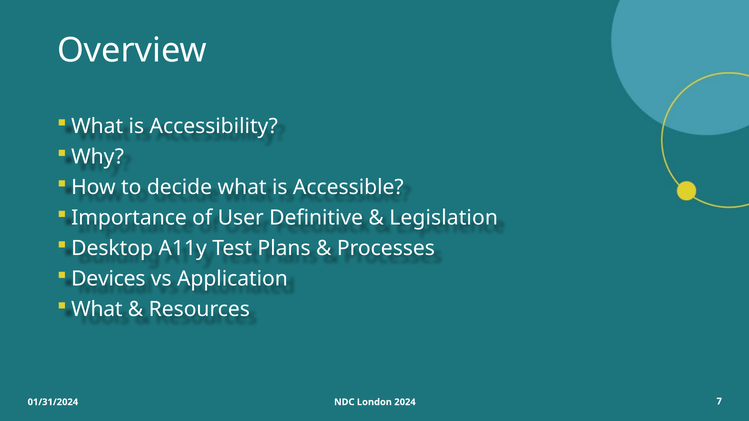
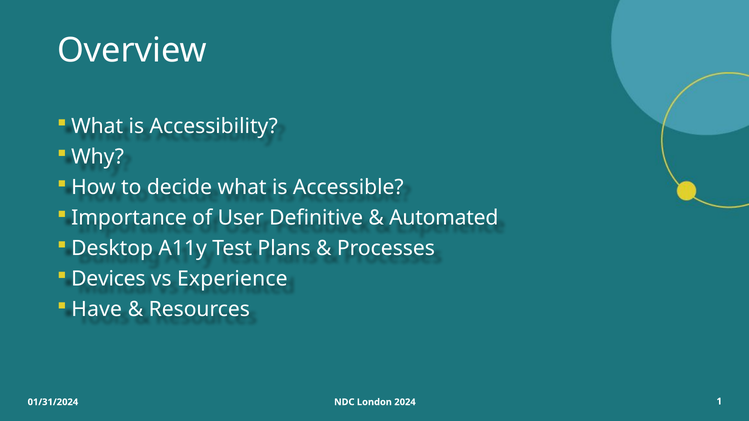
Legislation: Legislation -> Automated (444, 218)
Application: Application -> Experience (232, 279)
What: What -> Have (97, 310)
7: 7 -> 1 (719, 402)
